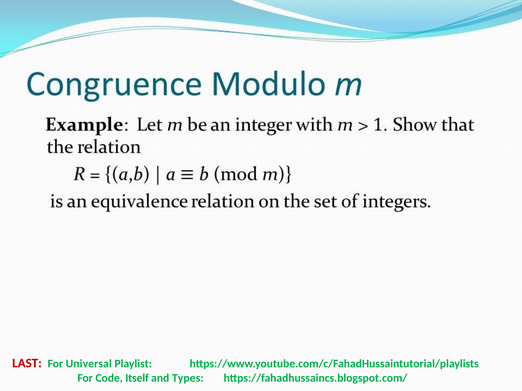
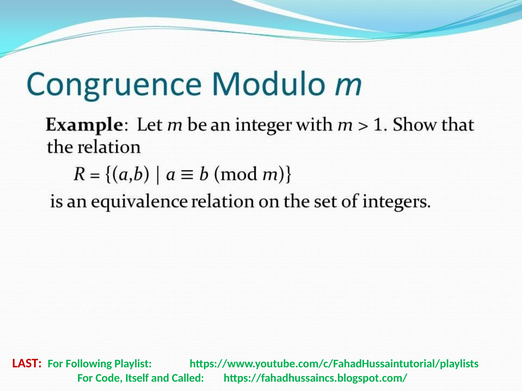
Universal: Universal -> Following (89, 364)
Types: Types -> Called (188, 378)
